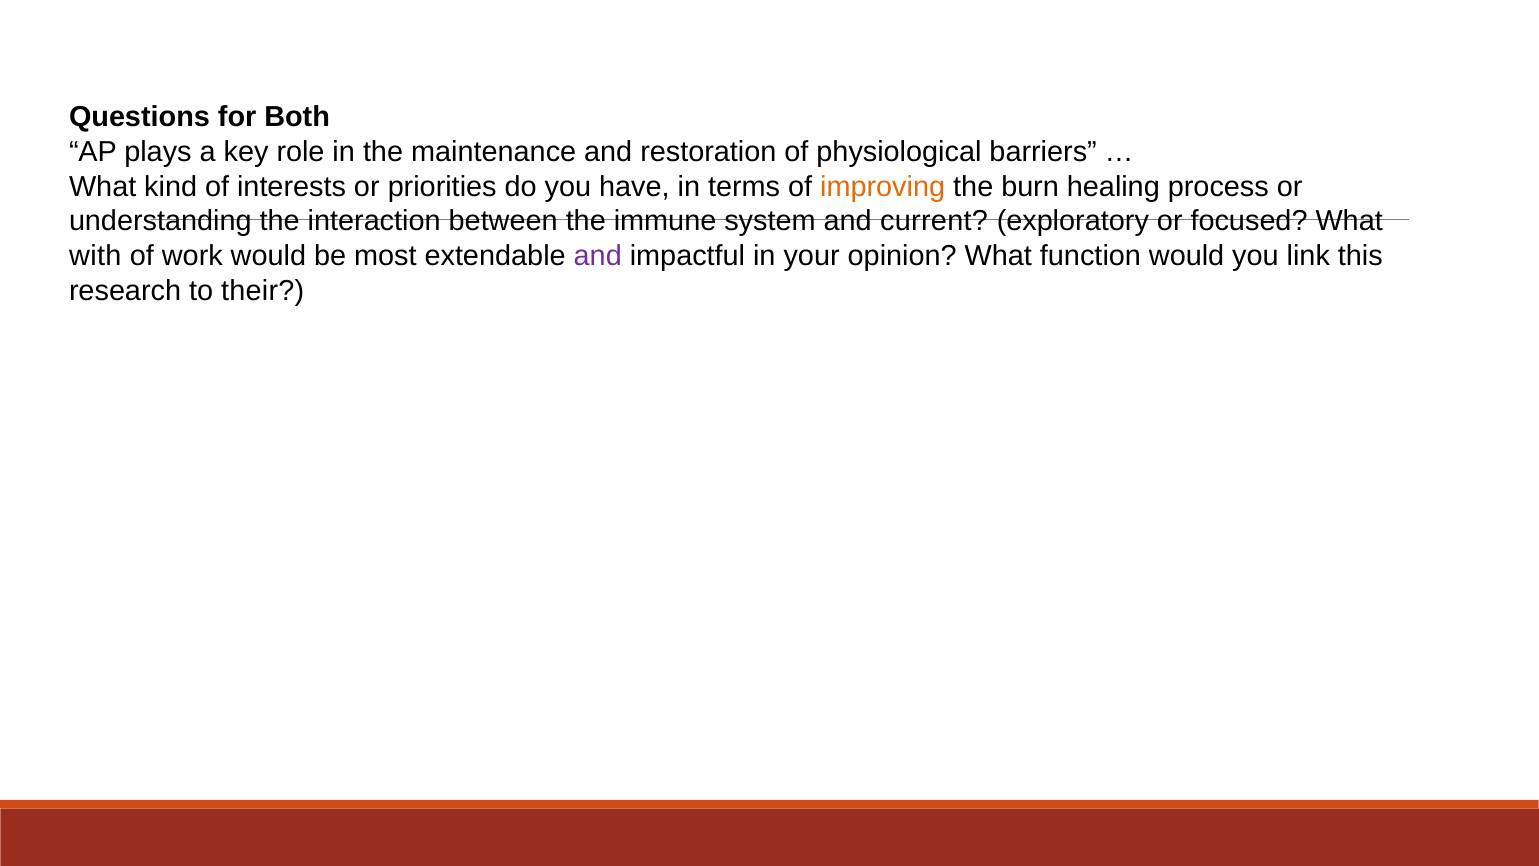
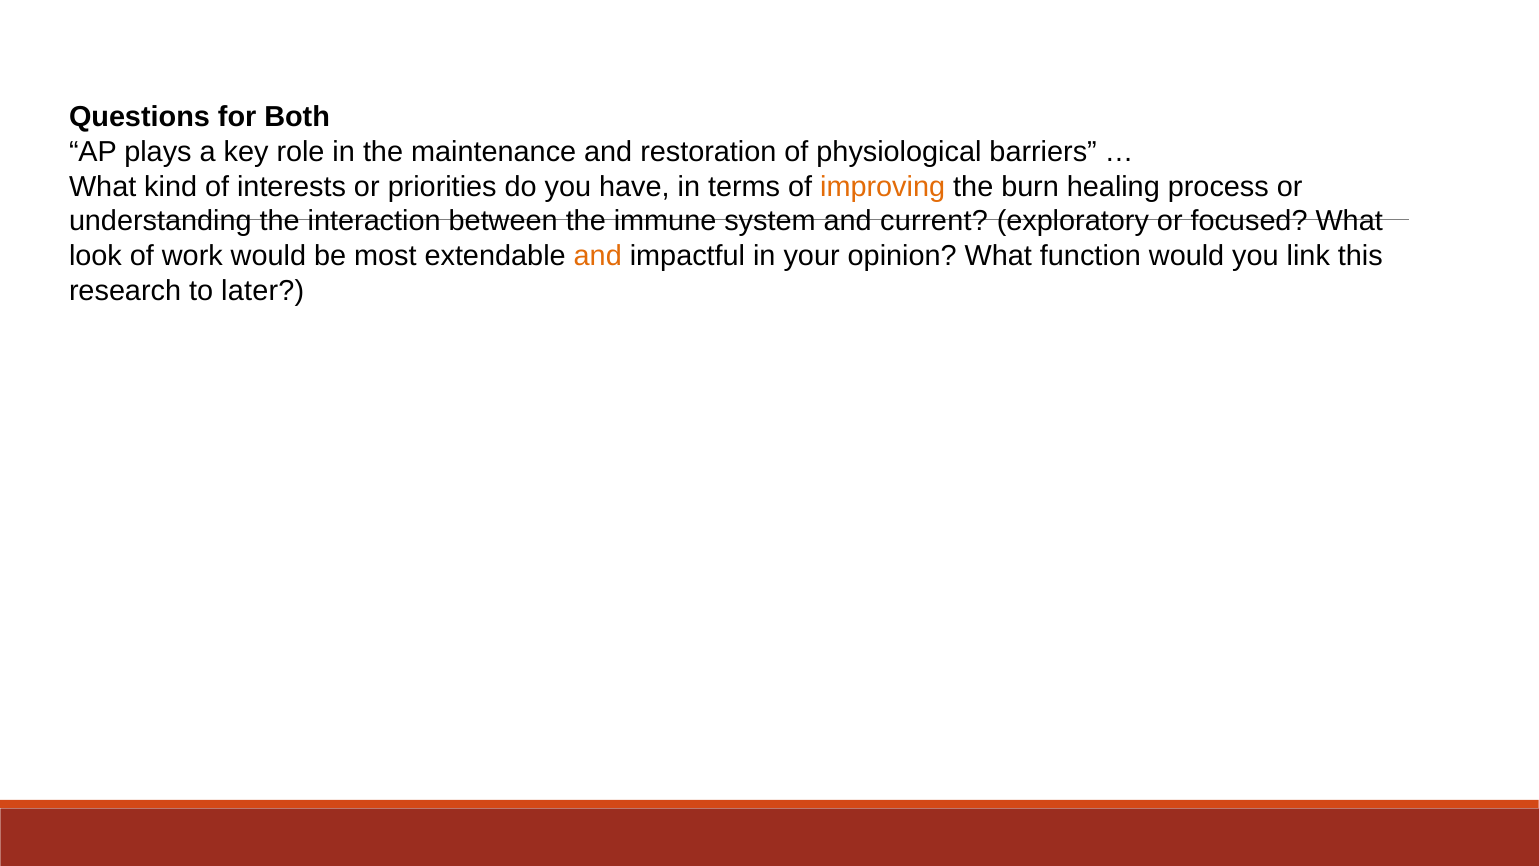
with: with -> look (95, 256)
and colour: purple -> orange (598, 256)
their: their -> later (263, 290)
